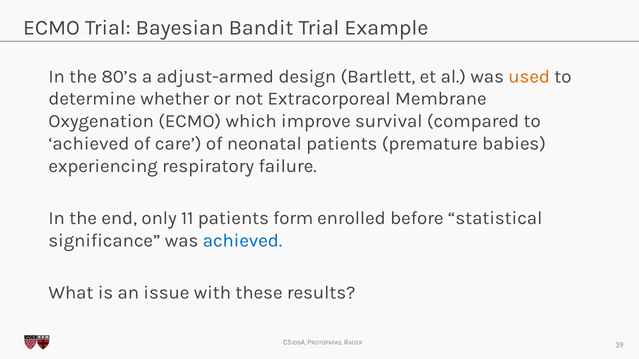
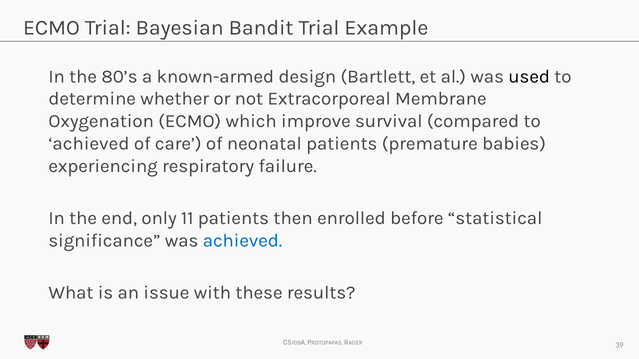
adjust-armed: adjust-armed -> known-armed (215, 77)
used colour: orange -> black (529, 77)
form: form -> then (293, 218)
